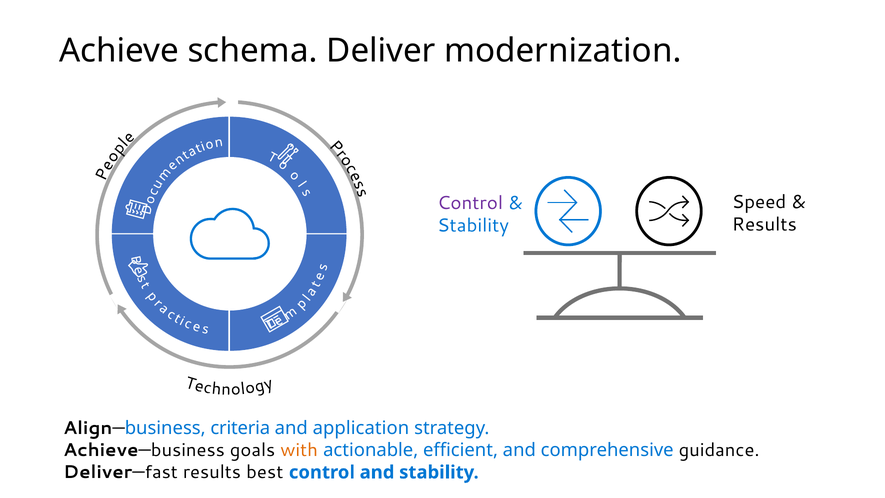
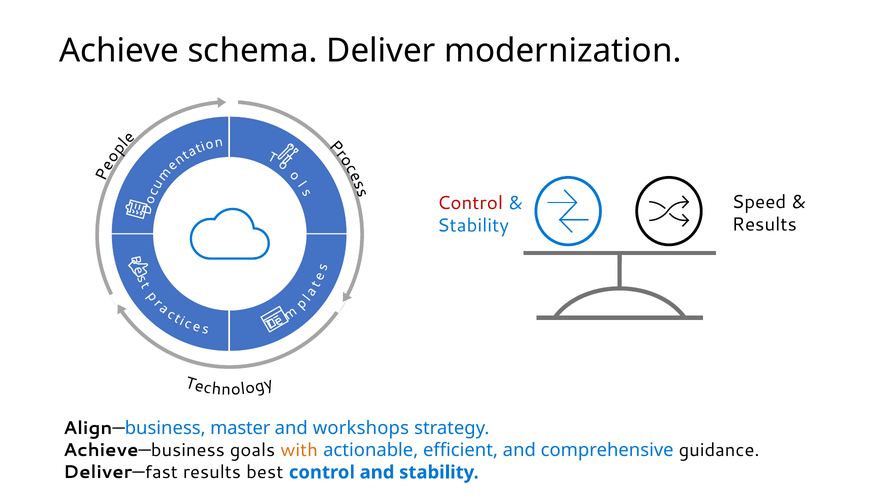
Control colour: purple -> red (470, 203)
criteria: criteria -> master (240, 428)
application: application -> workshops (361, 428)
